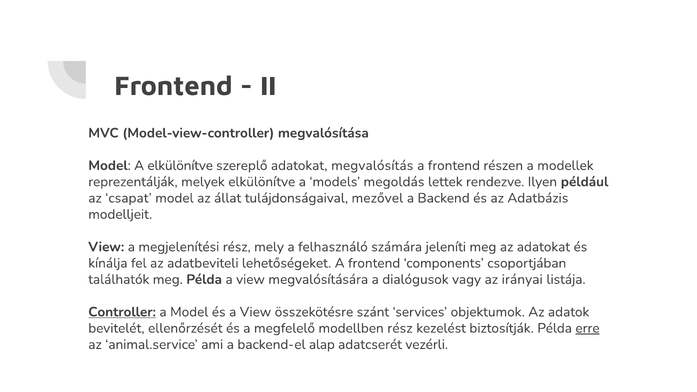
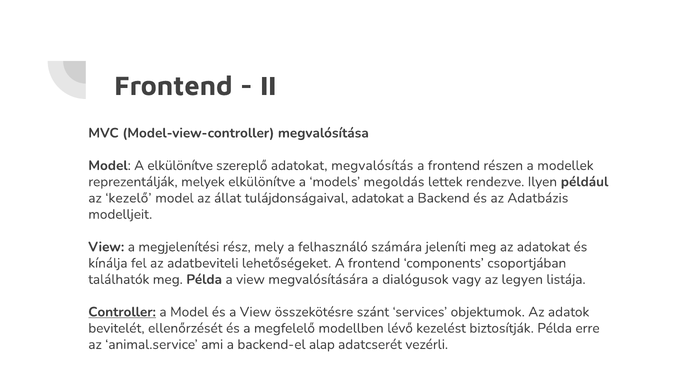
csapat: csapat -> kezelő (128, 198)
tulájdonságaival mezővel: mezővel -> adatokat (377, 198)
irányai: irányai -> legyen (522, 279)
modellben rész: rész -> lévő (400, 328)
erre underline: present -> none (588, 328)
